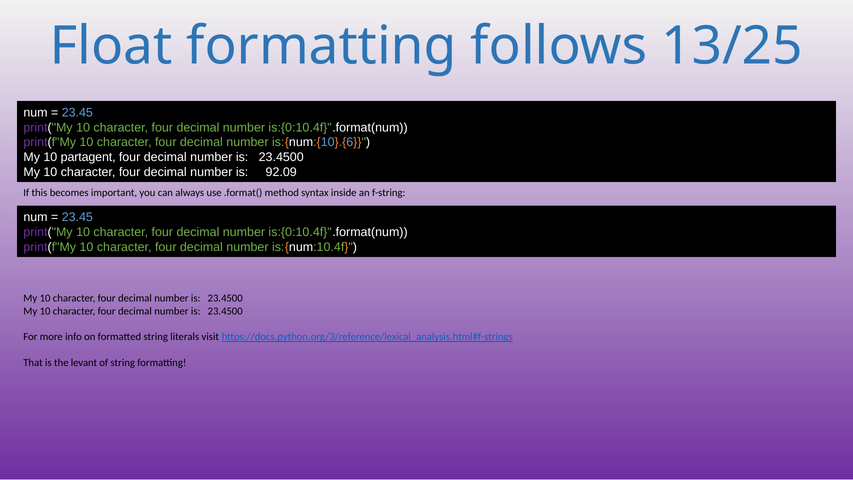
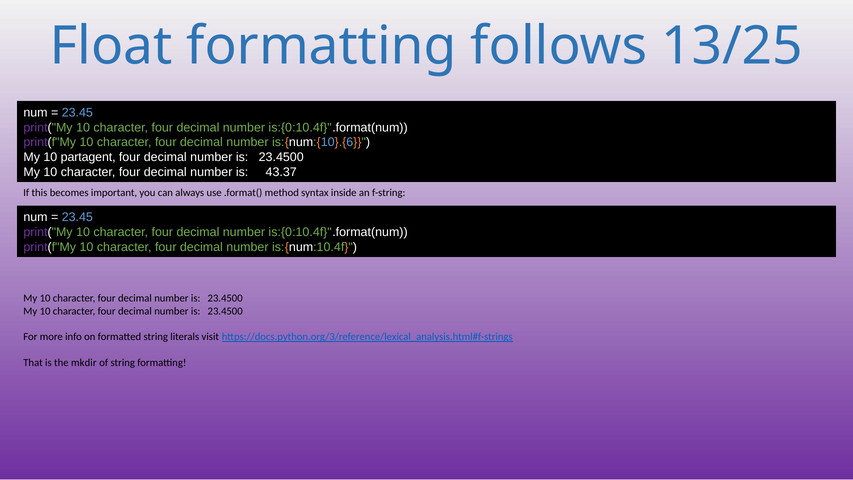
92.09: 92.09 -> 43.37 (281, 172)
levant: levant -> mkdir (84, 362)
